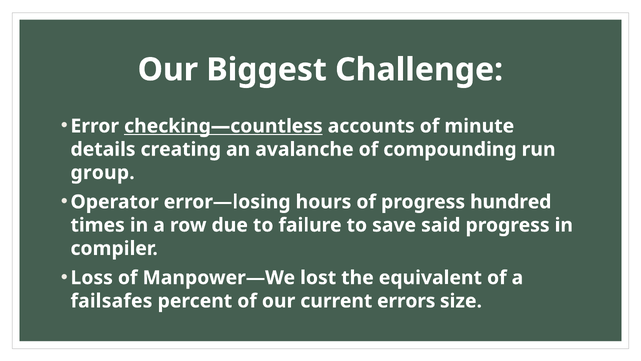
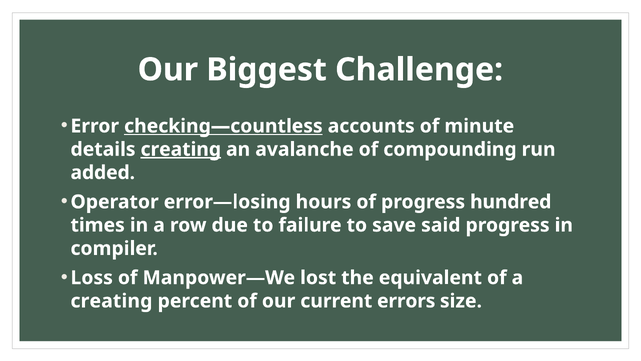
creating underline: none -> present (181, 149)
group: group -> added (103, 172)
failsafes: failsafes -> creating (111, 301)
